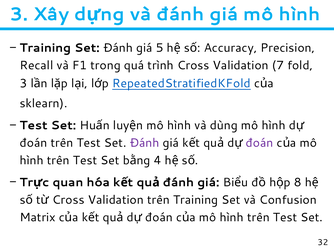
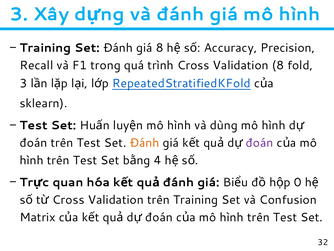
giá 5: 5 -> 8 (160, 48)
Validation 7: 7 -> 8 (278, 65)
Đánh colour: purple -> orange (145, 143)
8: 8 -> 0 (298, 182)
